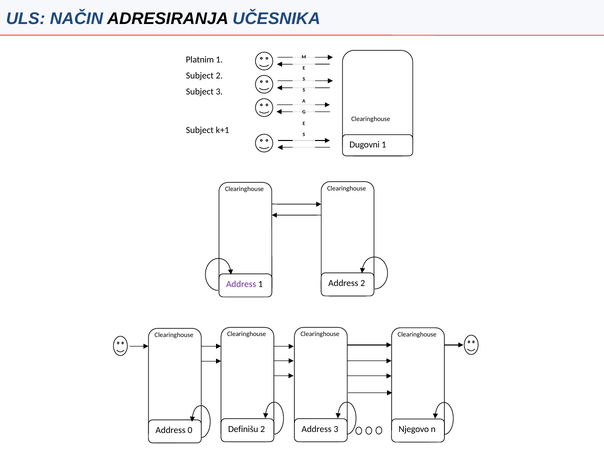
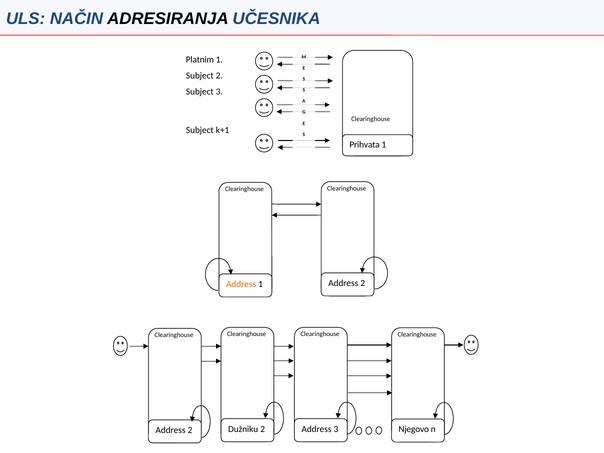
Dugovni: Dugovni -> Prihvata (365, 145)
Address colour: purple -> orange (241, 284)
Definišu: Definišu -> Dužniku (243, 429)
0: 0 -> 2 (190, 430)
